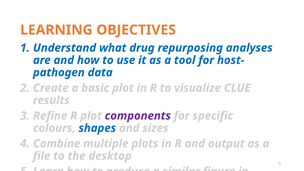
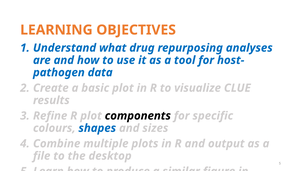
components colour: purple -> black (138, 116)
